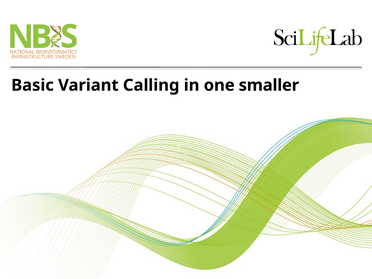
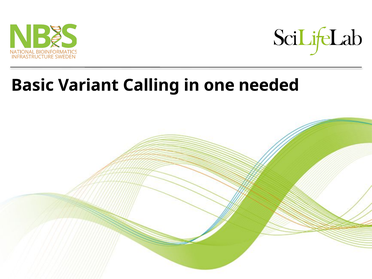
smaller: smaller -> needed (269, 85)
